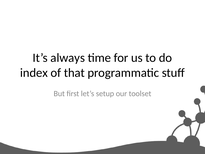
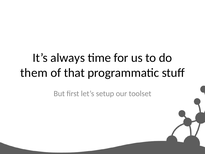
index: index -> them (34, 73)
